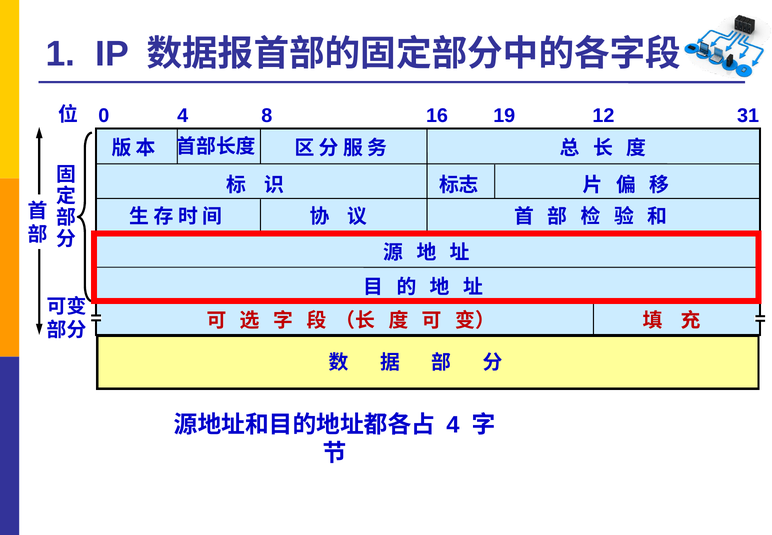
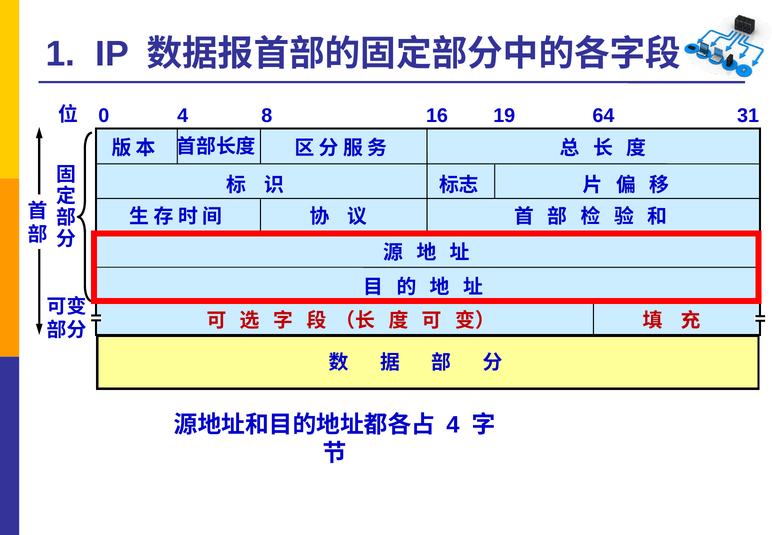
12: 12 -> 64 (603, 116)
